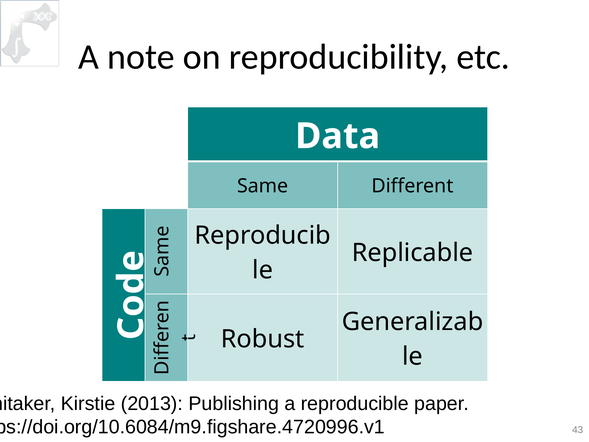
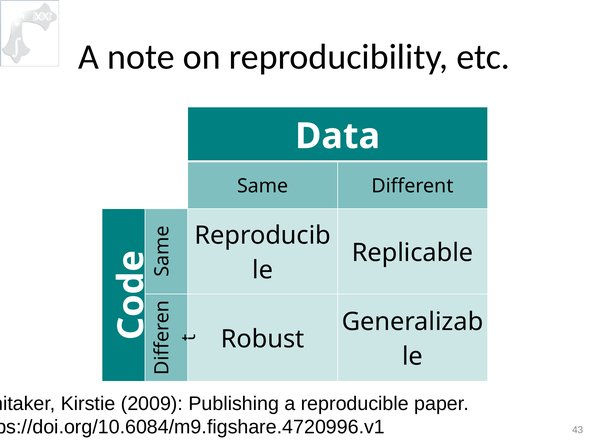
2013: 2013 -> 2009 (152, 403)
